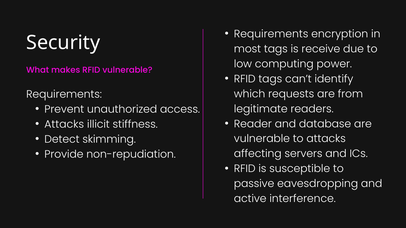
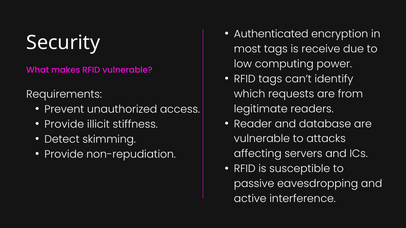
Requirements: Requirements -> Authenticated (271, 34)
Attacks: Attacks -> Provide (64, 124)
